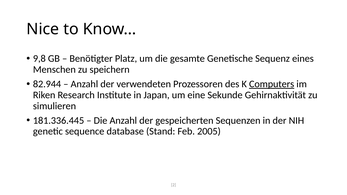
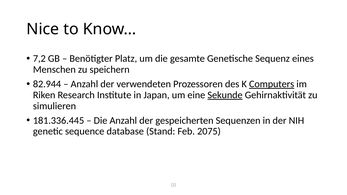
9,8: 9,8 -> 7,2 (39, 59)
Sekunde underline: none -> present (225, 95)
2005: 2005 -> 2075 (209, 131)
